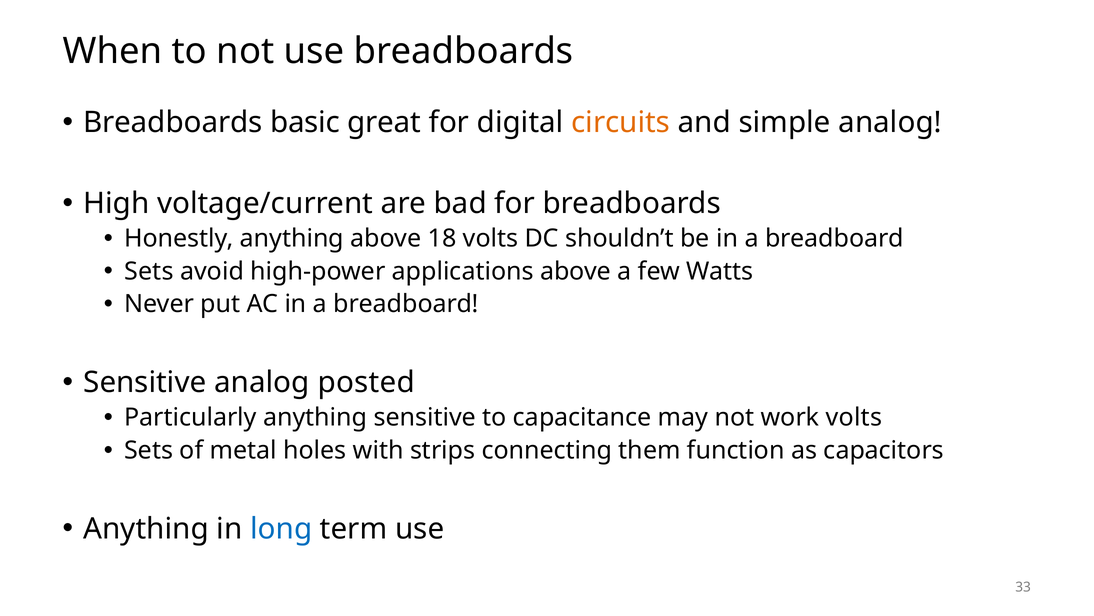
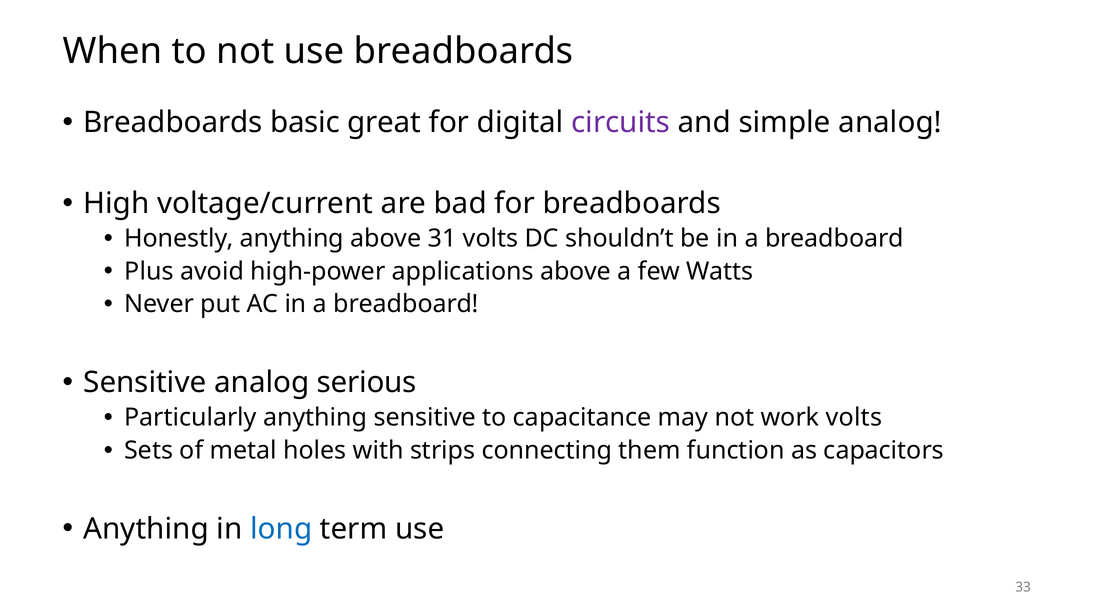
circuits colour: orange -> purple (621, 122)
18: 18 -> 31 (442, 238)
Sets: Sets -> Plus (149, 271)
posted: posted -> serious (367, 382)
